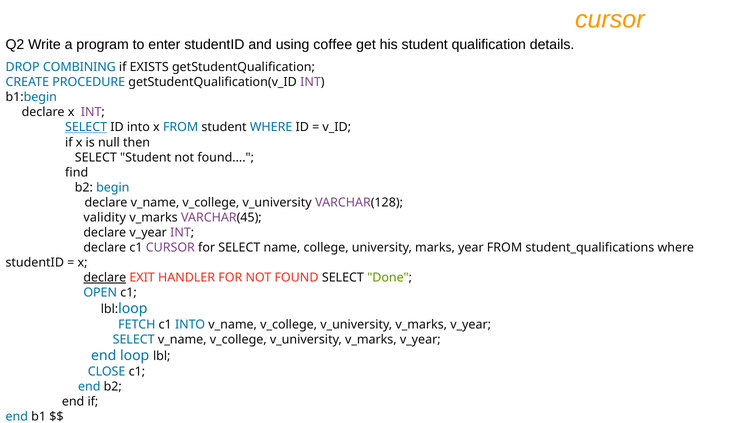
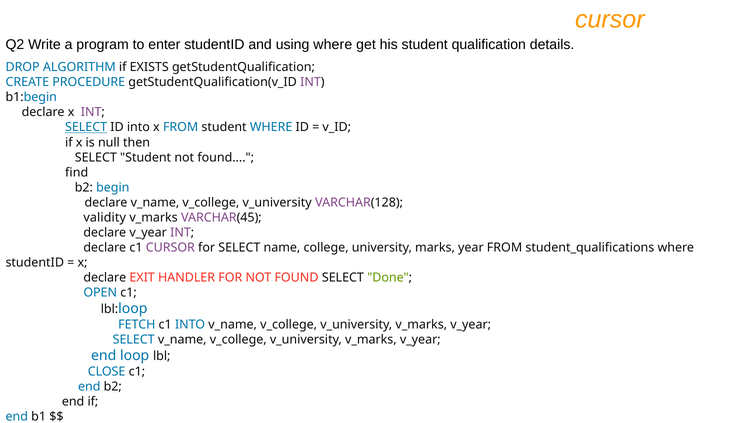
using coffee: coffee -> where (333, 44)
COMBINING: COMBINING -> ALGORITHM (79, 67)
declare underline: present -> none (105, 277)
